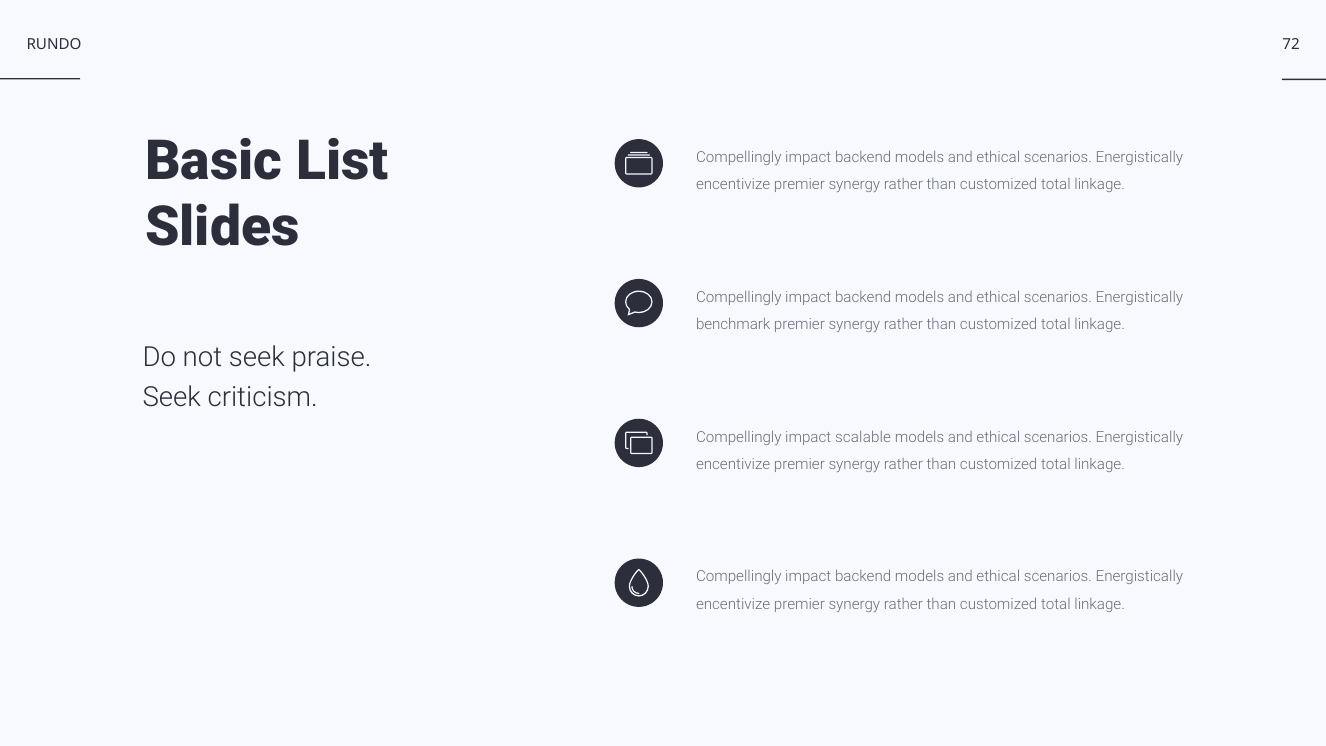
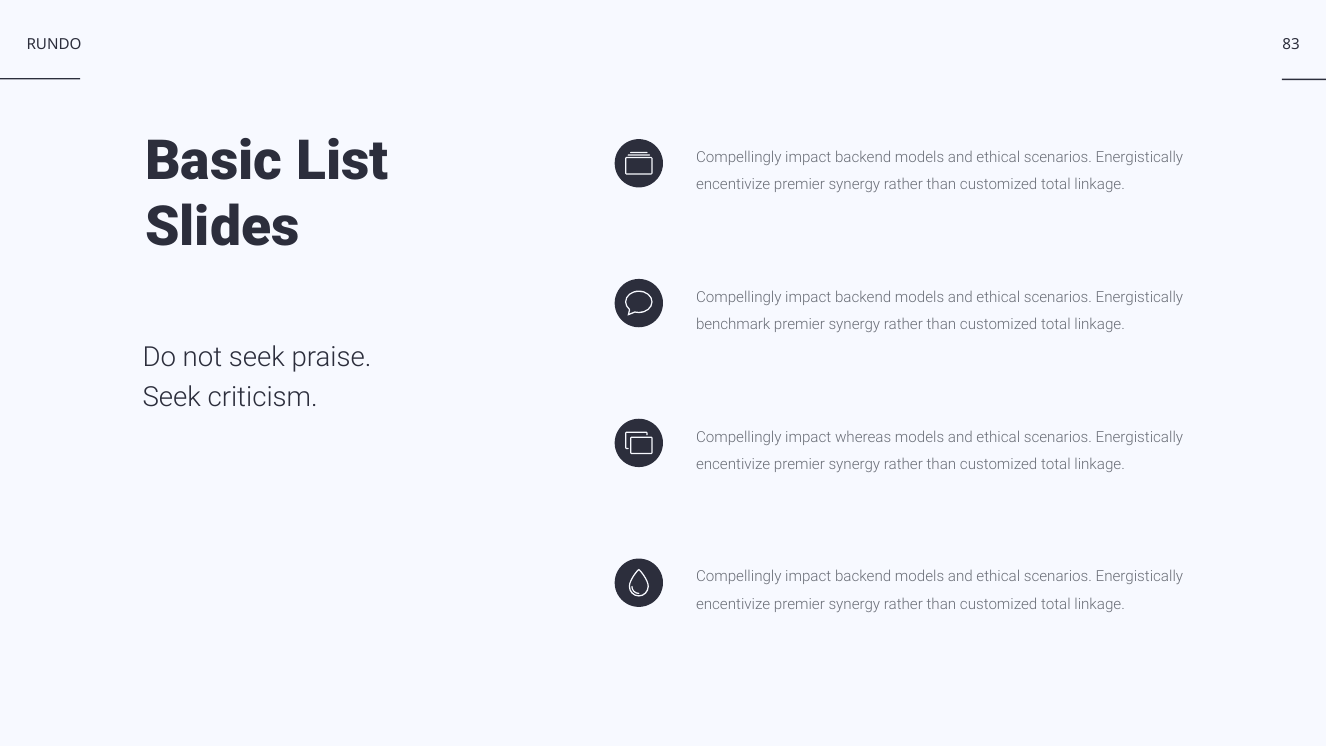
72: 72 -> 83 (1291, 45)
scalable: scalable -> whereas (863, 437)
